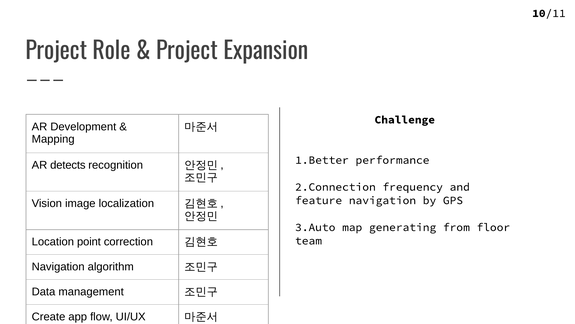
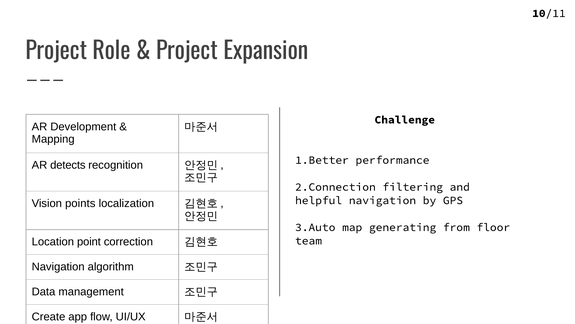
frequency: frequency -> filtering (413, 187)
feature: feature -> helpful (319, 200)
image: image -> points (80, 203)
